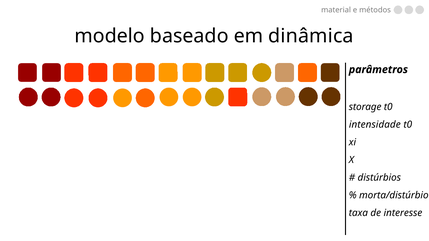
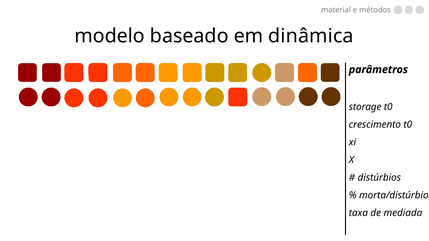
intensidade: intensidade -> crescimento (375, 125)
interesse: interesse -> mediada (403, 213)
